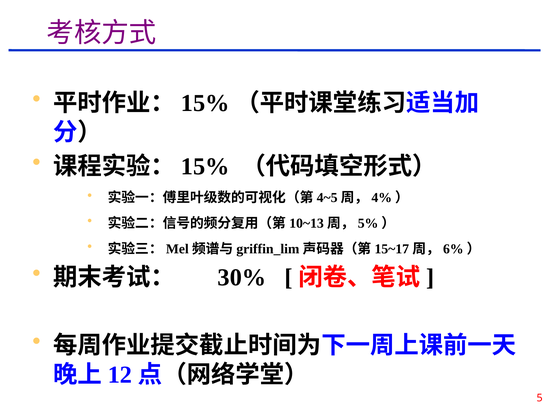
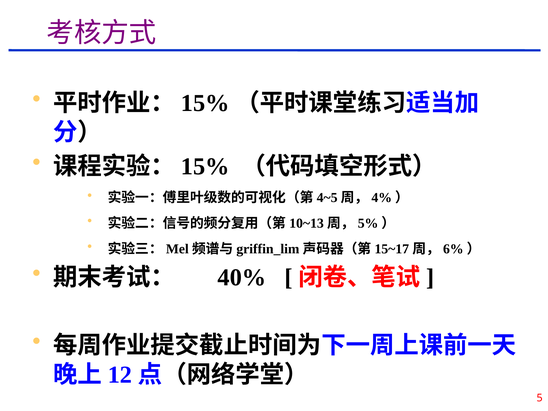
30%: 30% -> 40% (242, 277)
